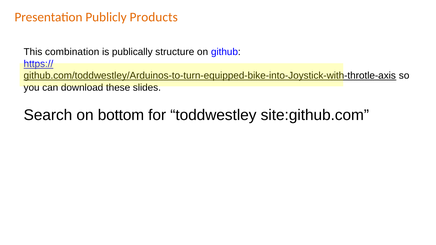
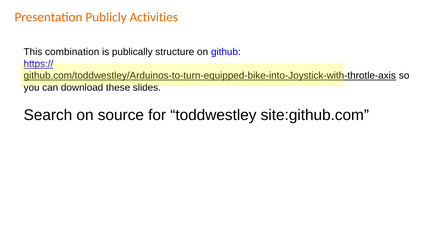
Products: Products -> Activities (154, 17)
bottom: bottom -> source (121, 115)
